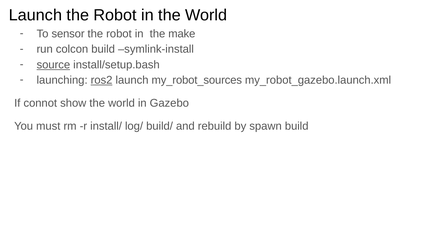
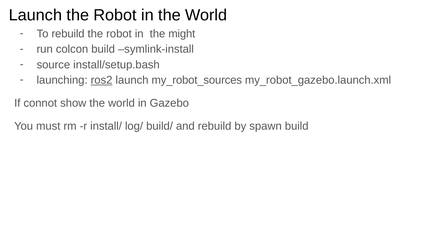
To sensor: sensor -> rebuild (68, 34)
make: make -> might (182, 34)
source underline: present -> none (53, 65)
